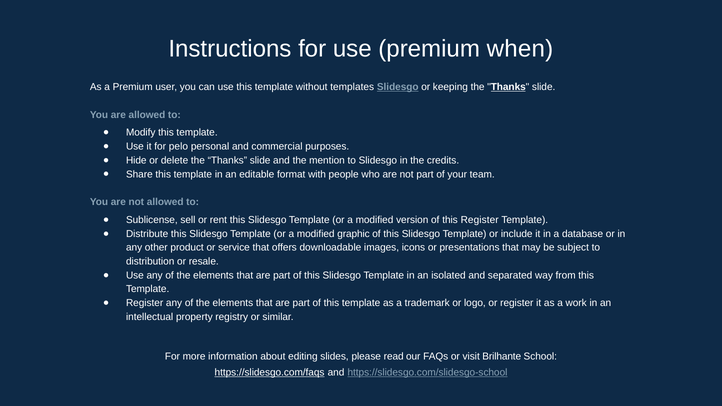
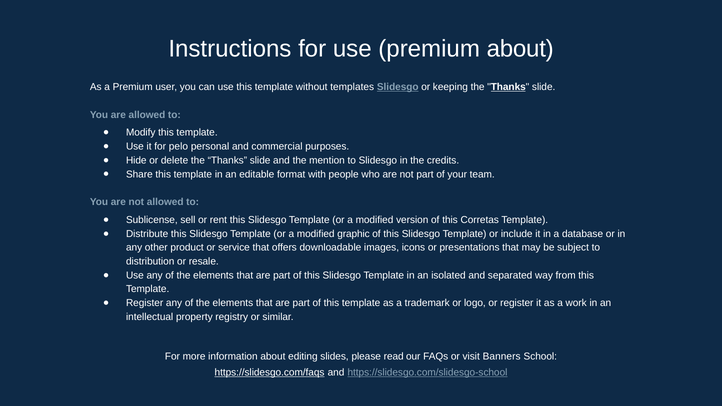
premium when: when -> about (520, 49)
this Register: Register -> Corretas (480, 220)
Brilhante: Brilhante -> Banners (502, 356)
